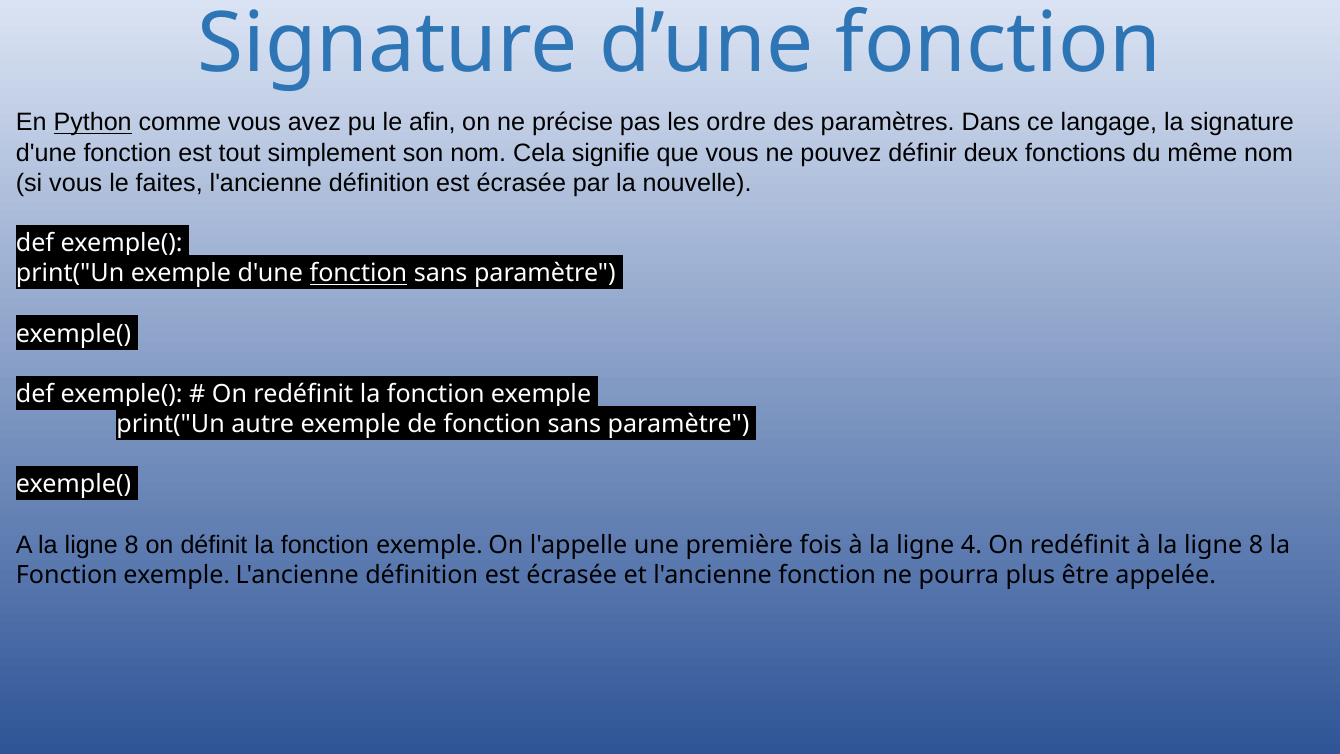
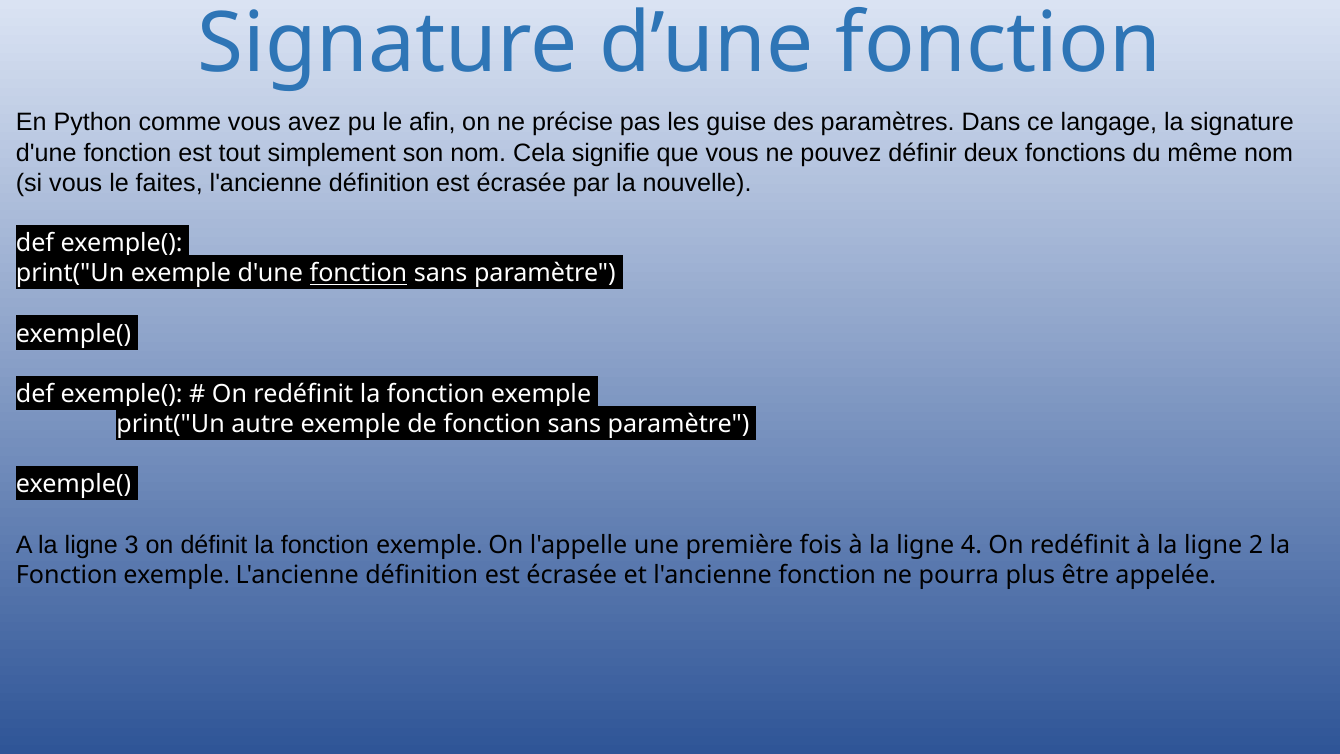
Python underline: present -> none (93, 123)
ordre: ordre -> guise (736, 123)
A la ligne 8: 8 -> 3 (132, 545)
à la ligne 8: 8 -> 2 (1256, 545)
